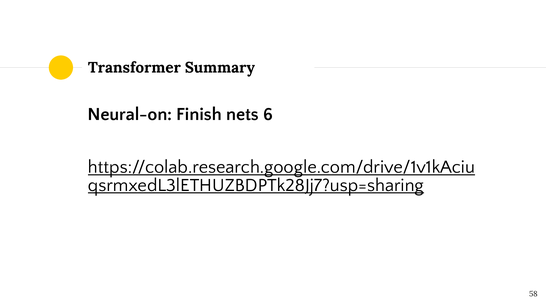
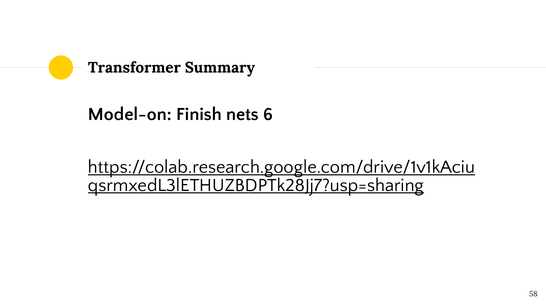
Neural-on: Neural-on -> Model-on (130, 114)
